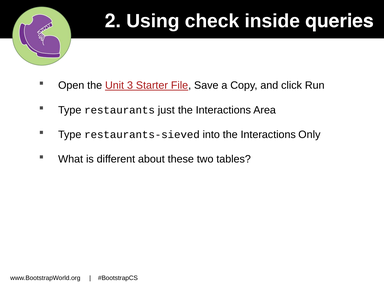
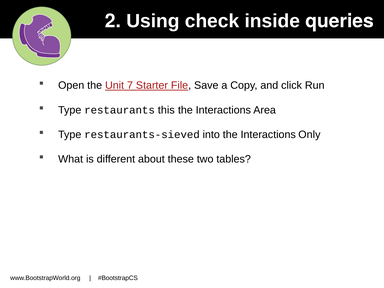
3: 3 -> 7 (130, 85)
just: just -> this (166, 110)
